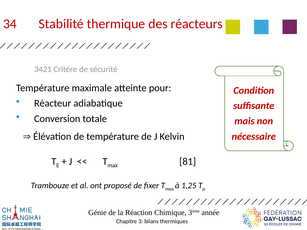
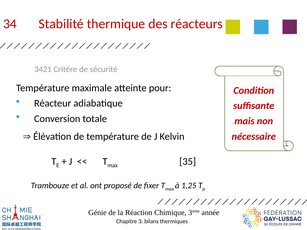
81: 81 -> 35 (188, 162)
